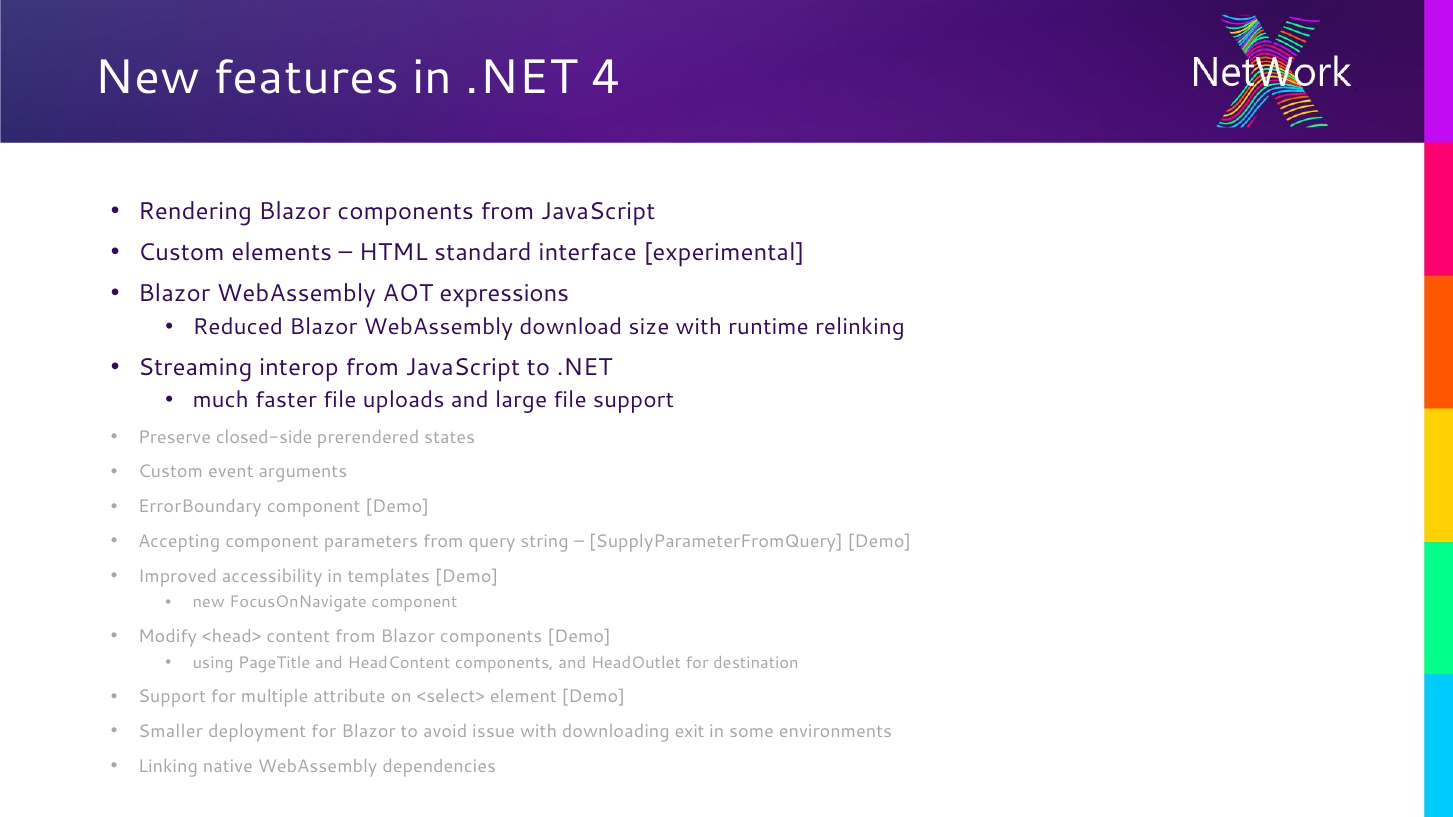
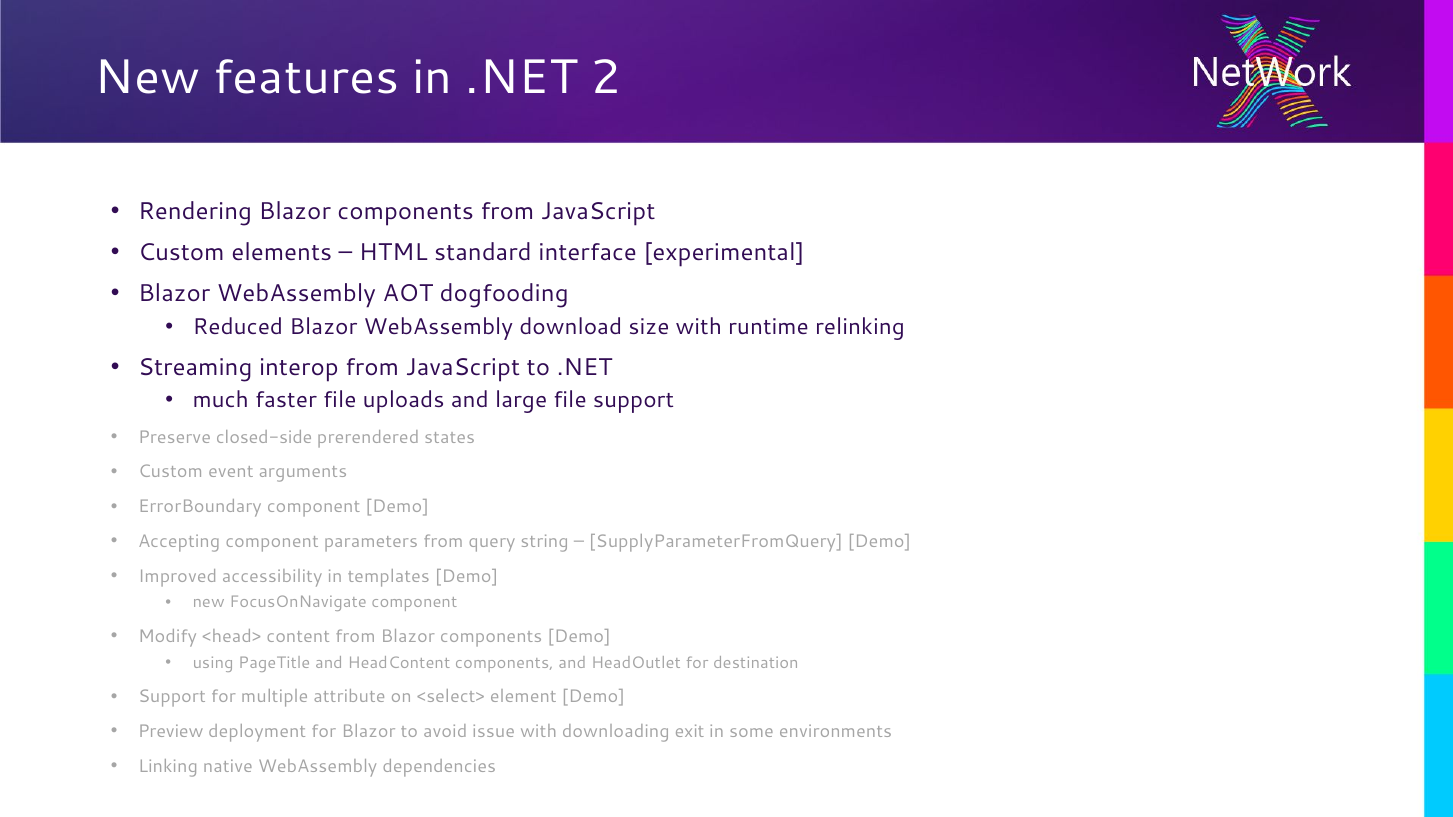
4: 4 -> 2 (606, 77)
expressions: expressions -> dogfooding (504, 294)
Smaller: Smaller -> Preview (171, 732)
